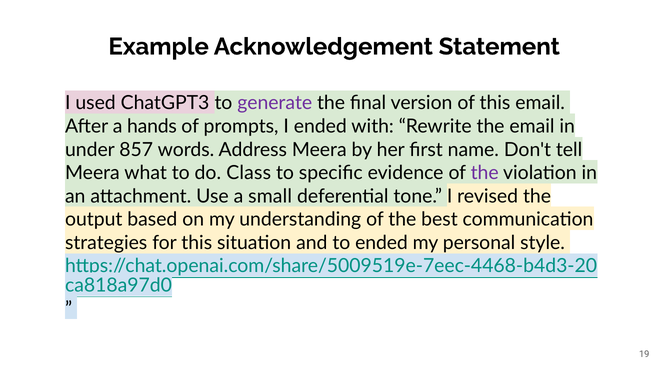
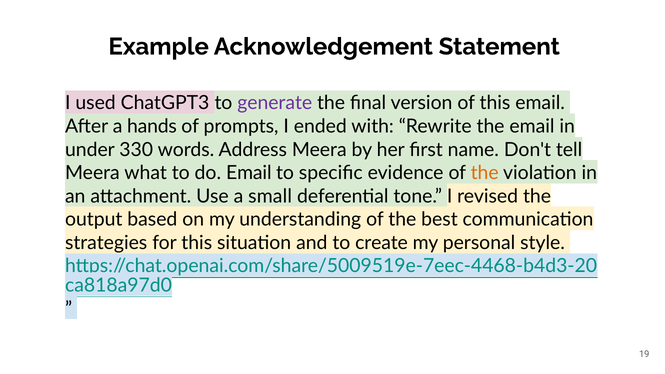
857: 857 -> 330 (136, 150)
do Class: Class -> Email (249, 173)
the colour: purple -> orange (485, 173)
to ended: ended -> create (382, 243)
